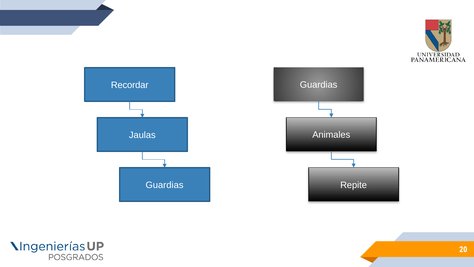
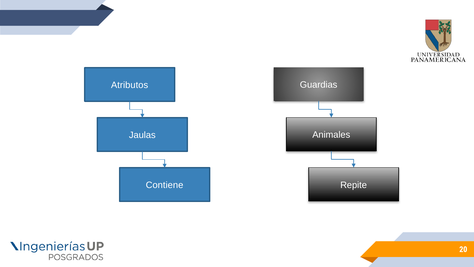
Recordar: Recordar -> Atributos (130, 85)
Guardias: Guardias -> Contiene (165, 185)
